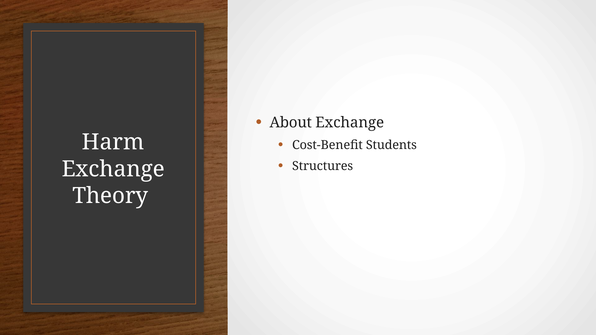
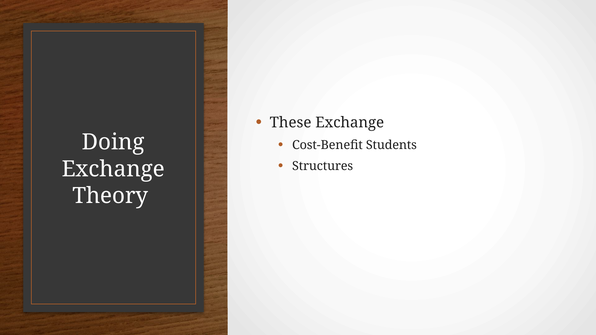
About: About -> These (291, 123)
Harm: Harm -> Doing (113, 142)
